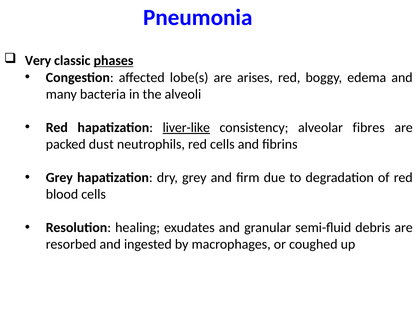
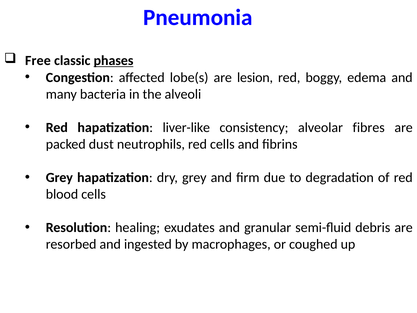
Very: Very -> Free (38, 61)
arises: arises -> lesion (255, 77)
liver-like underline: present -> none (186, 127)
